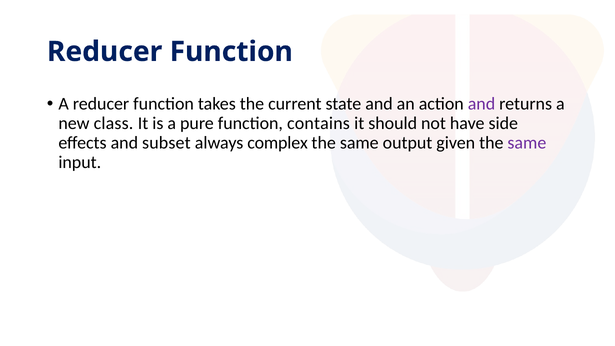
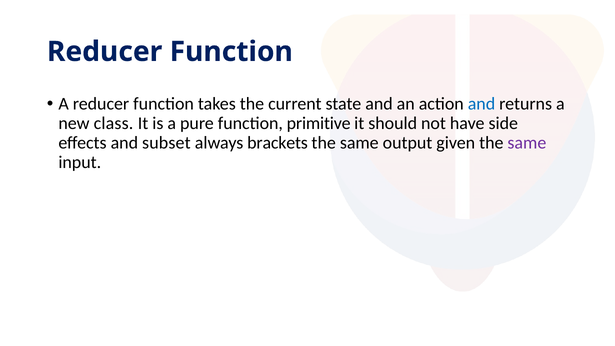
and colour: purple -> blue (481, 104)
contains: contains -> primitive (319, 123)
complex: complex -> brackets (278, 143)
